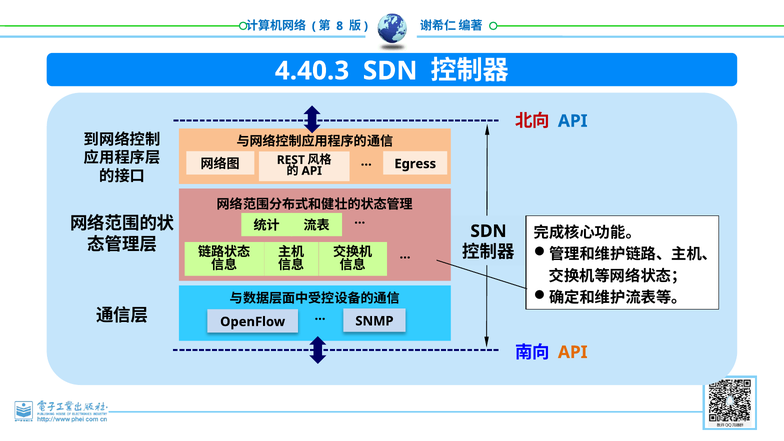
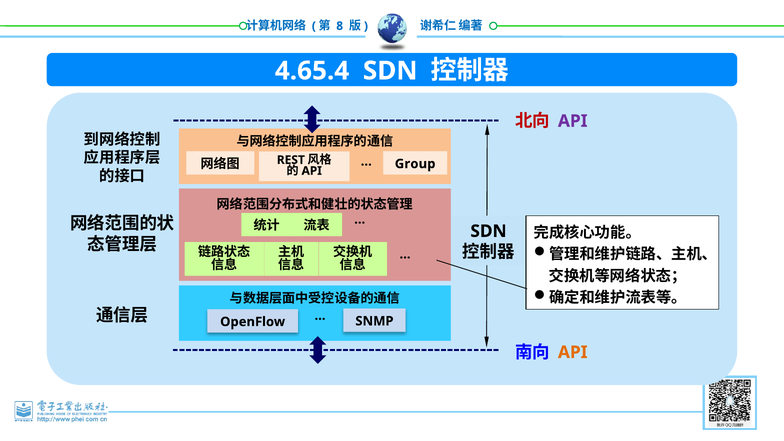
4.40.3: 4.40.3 -> 4.65.4 (312, 71)
API colour: blue -> purple (573, 121)
Egress: Egress -> Group (415, 164)
